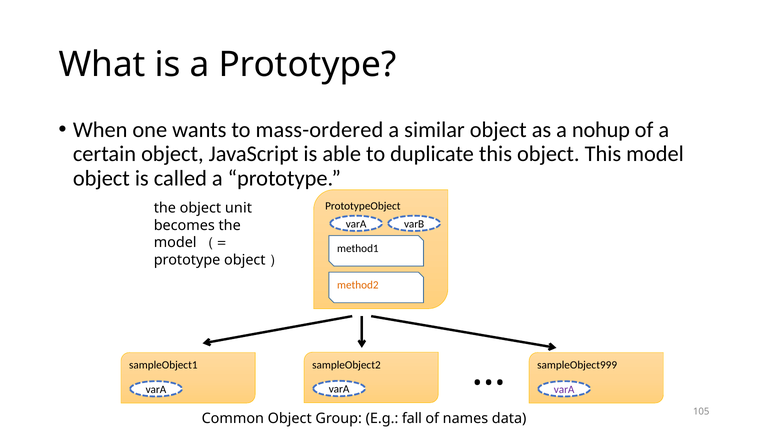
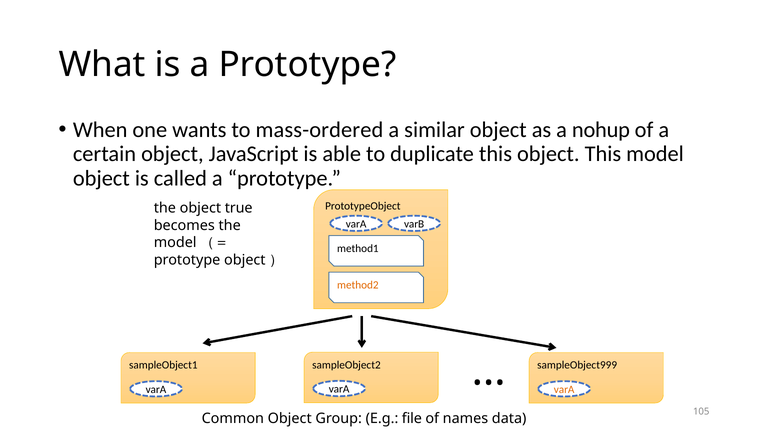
unit: unit -> true (239, 208)
varA colour: purple -> orange (564, 390)
fall: fall -> file (412, 419)
